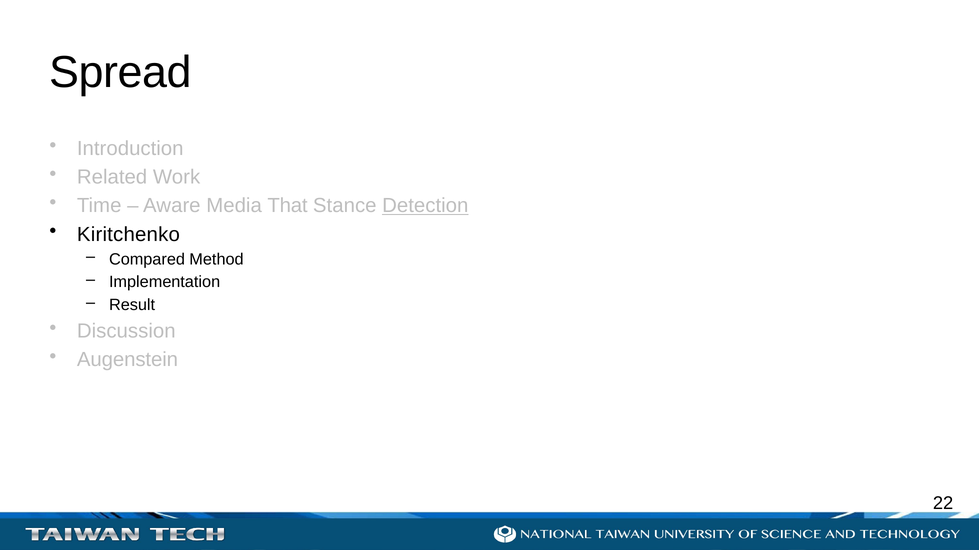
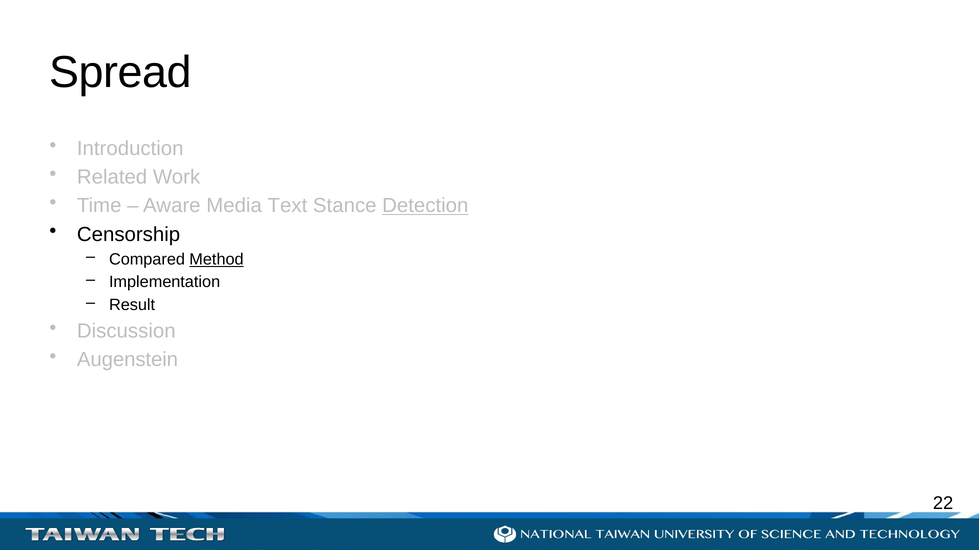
That: That -> Text (287, 206)
Kiritchenko: Kiritchenko -> Censorship (129, 235)
Method underline: none -> present (217, 260)
